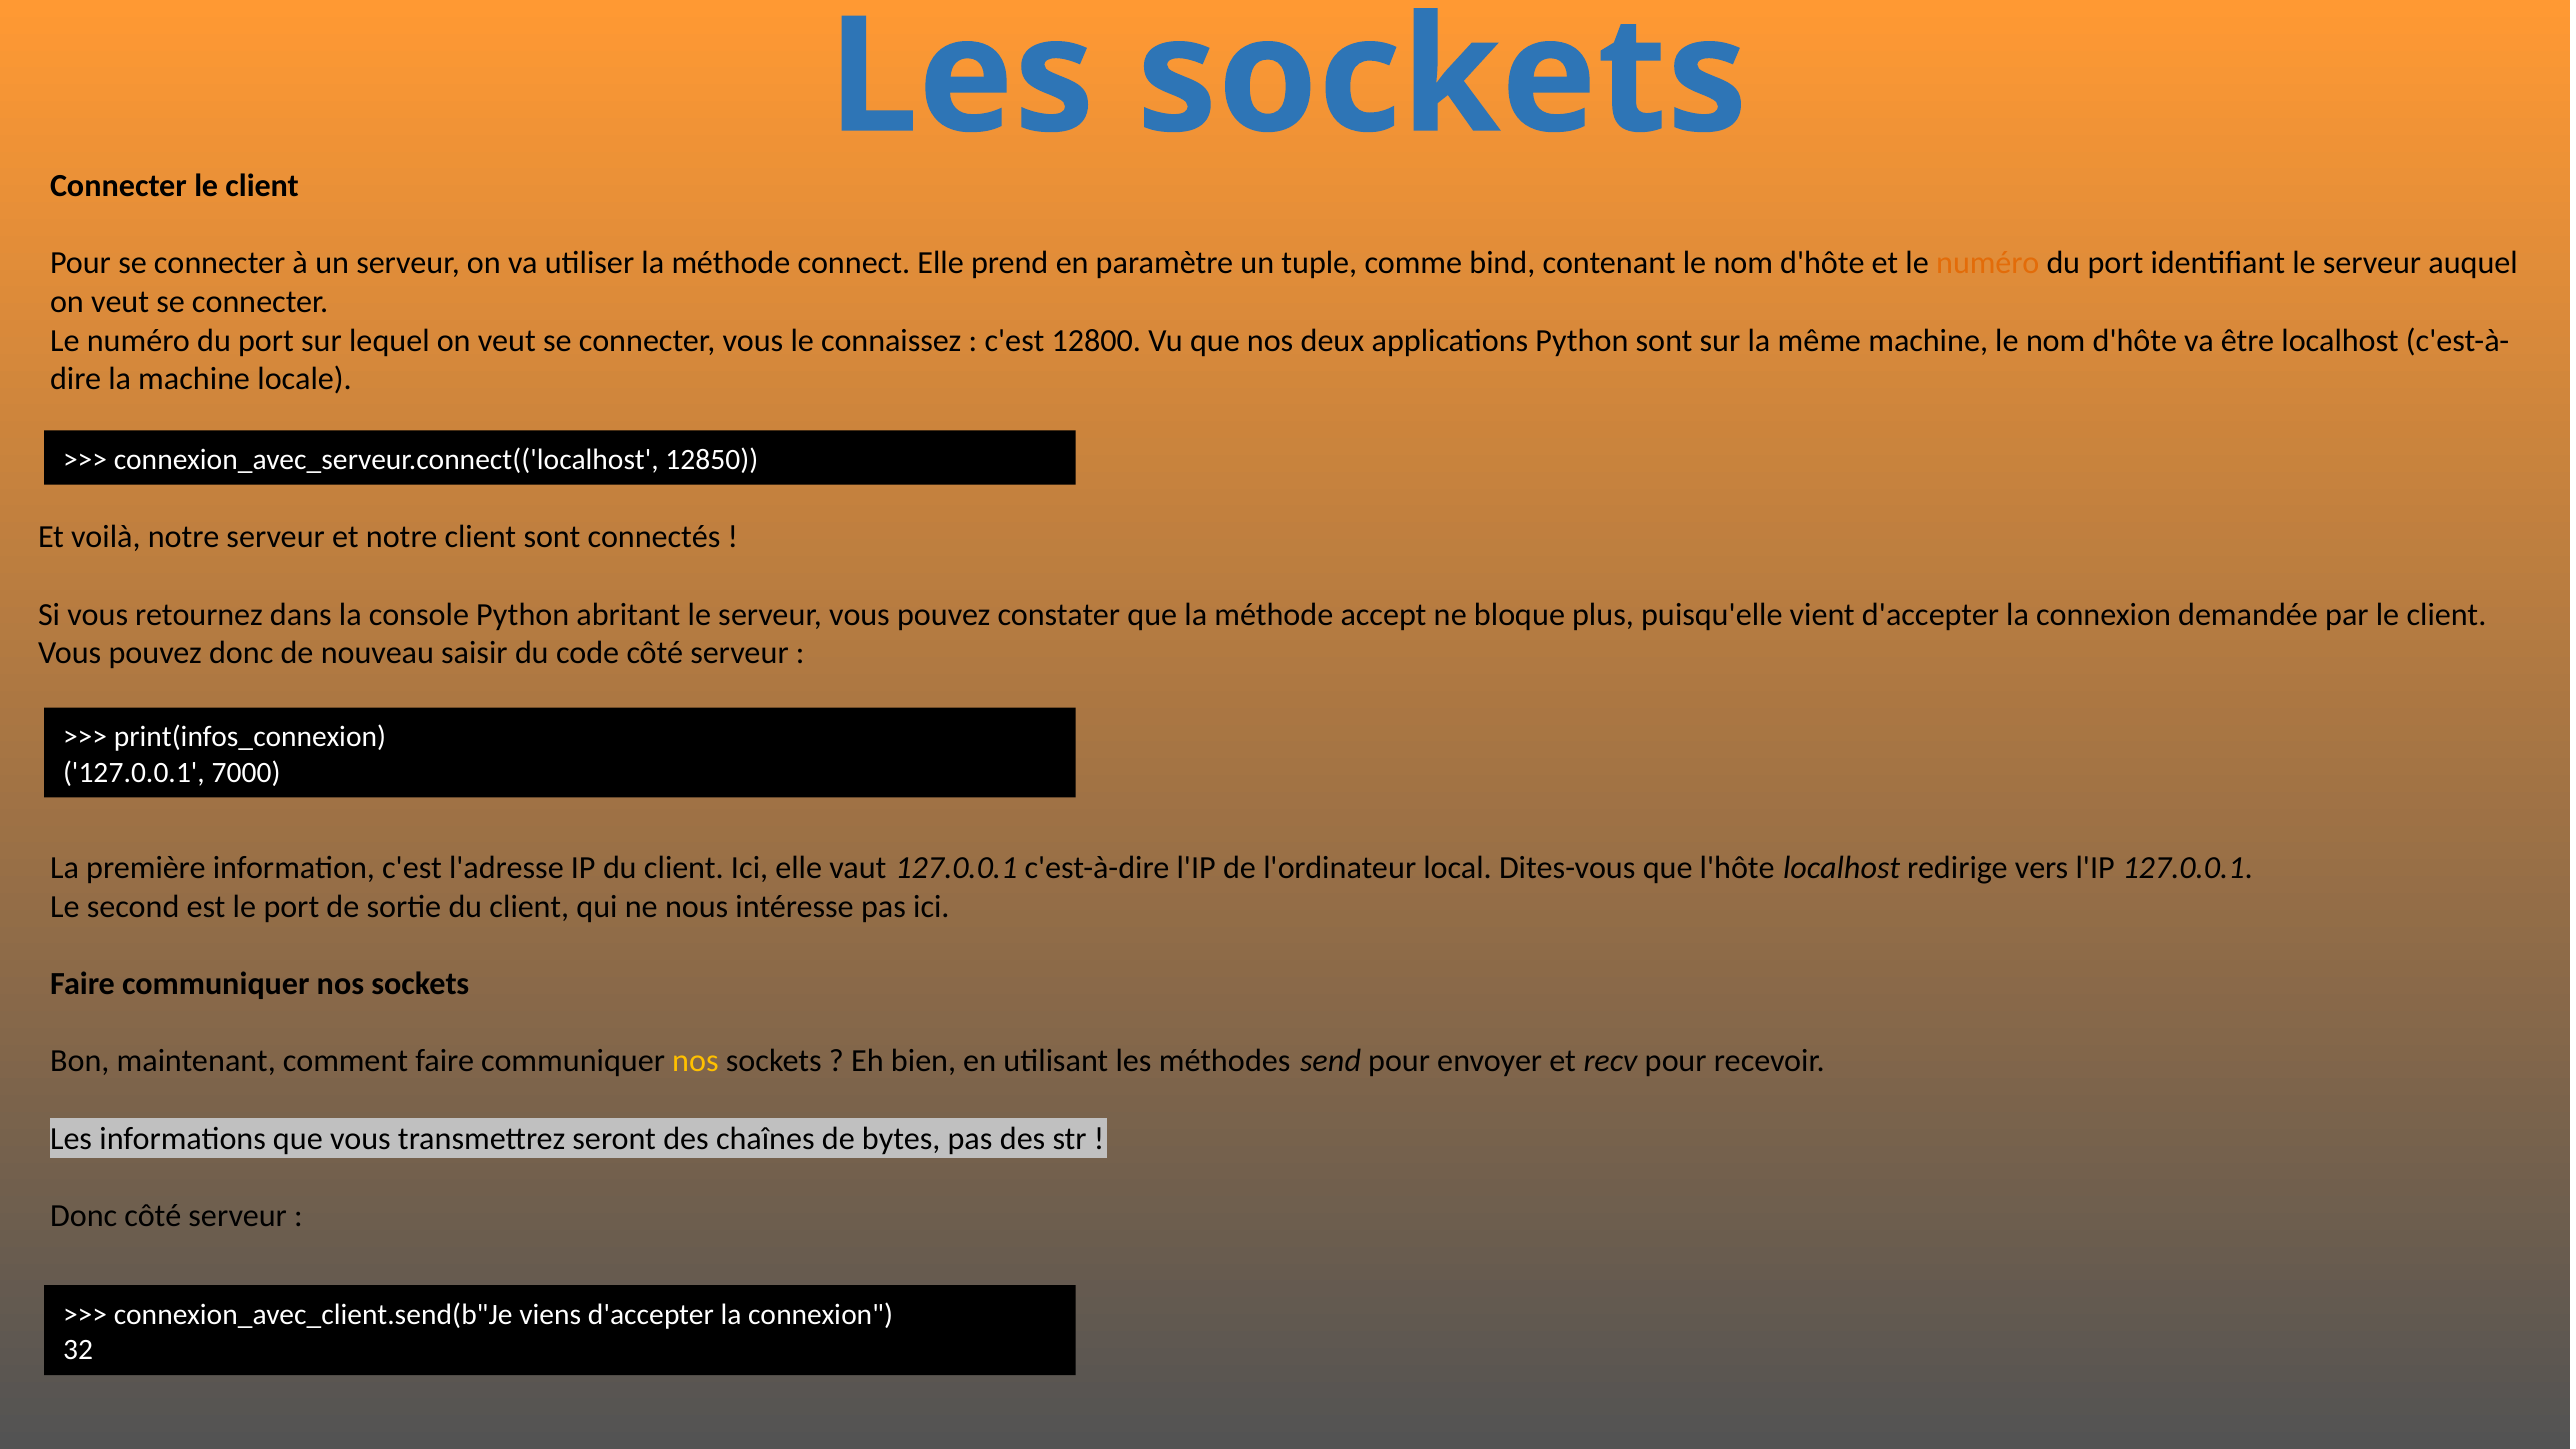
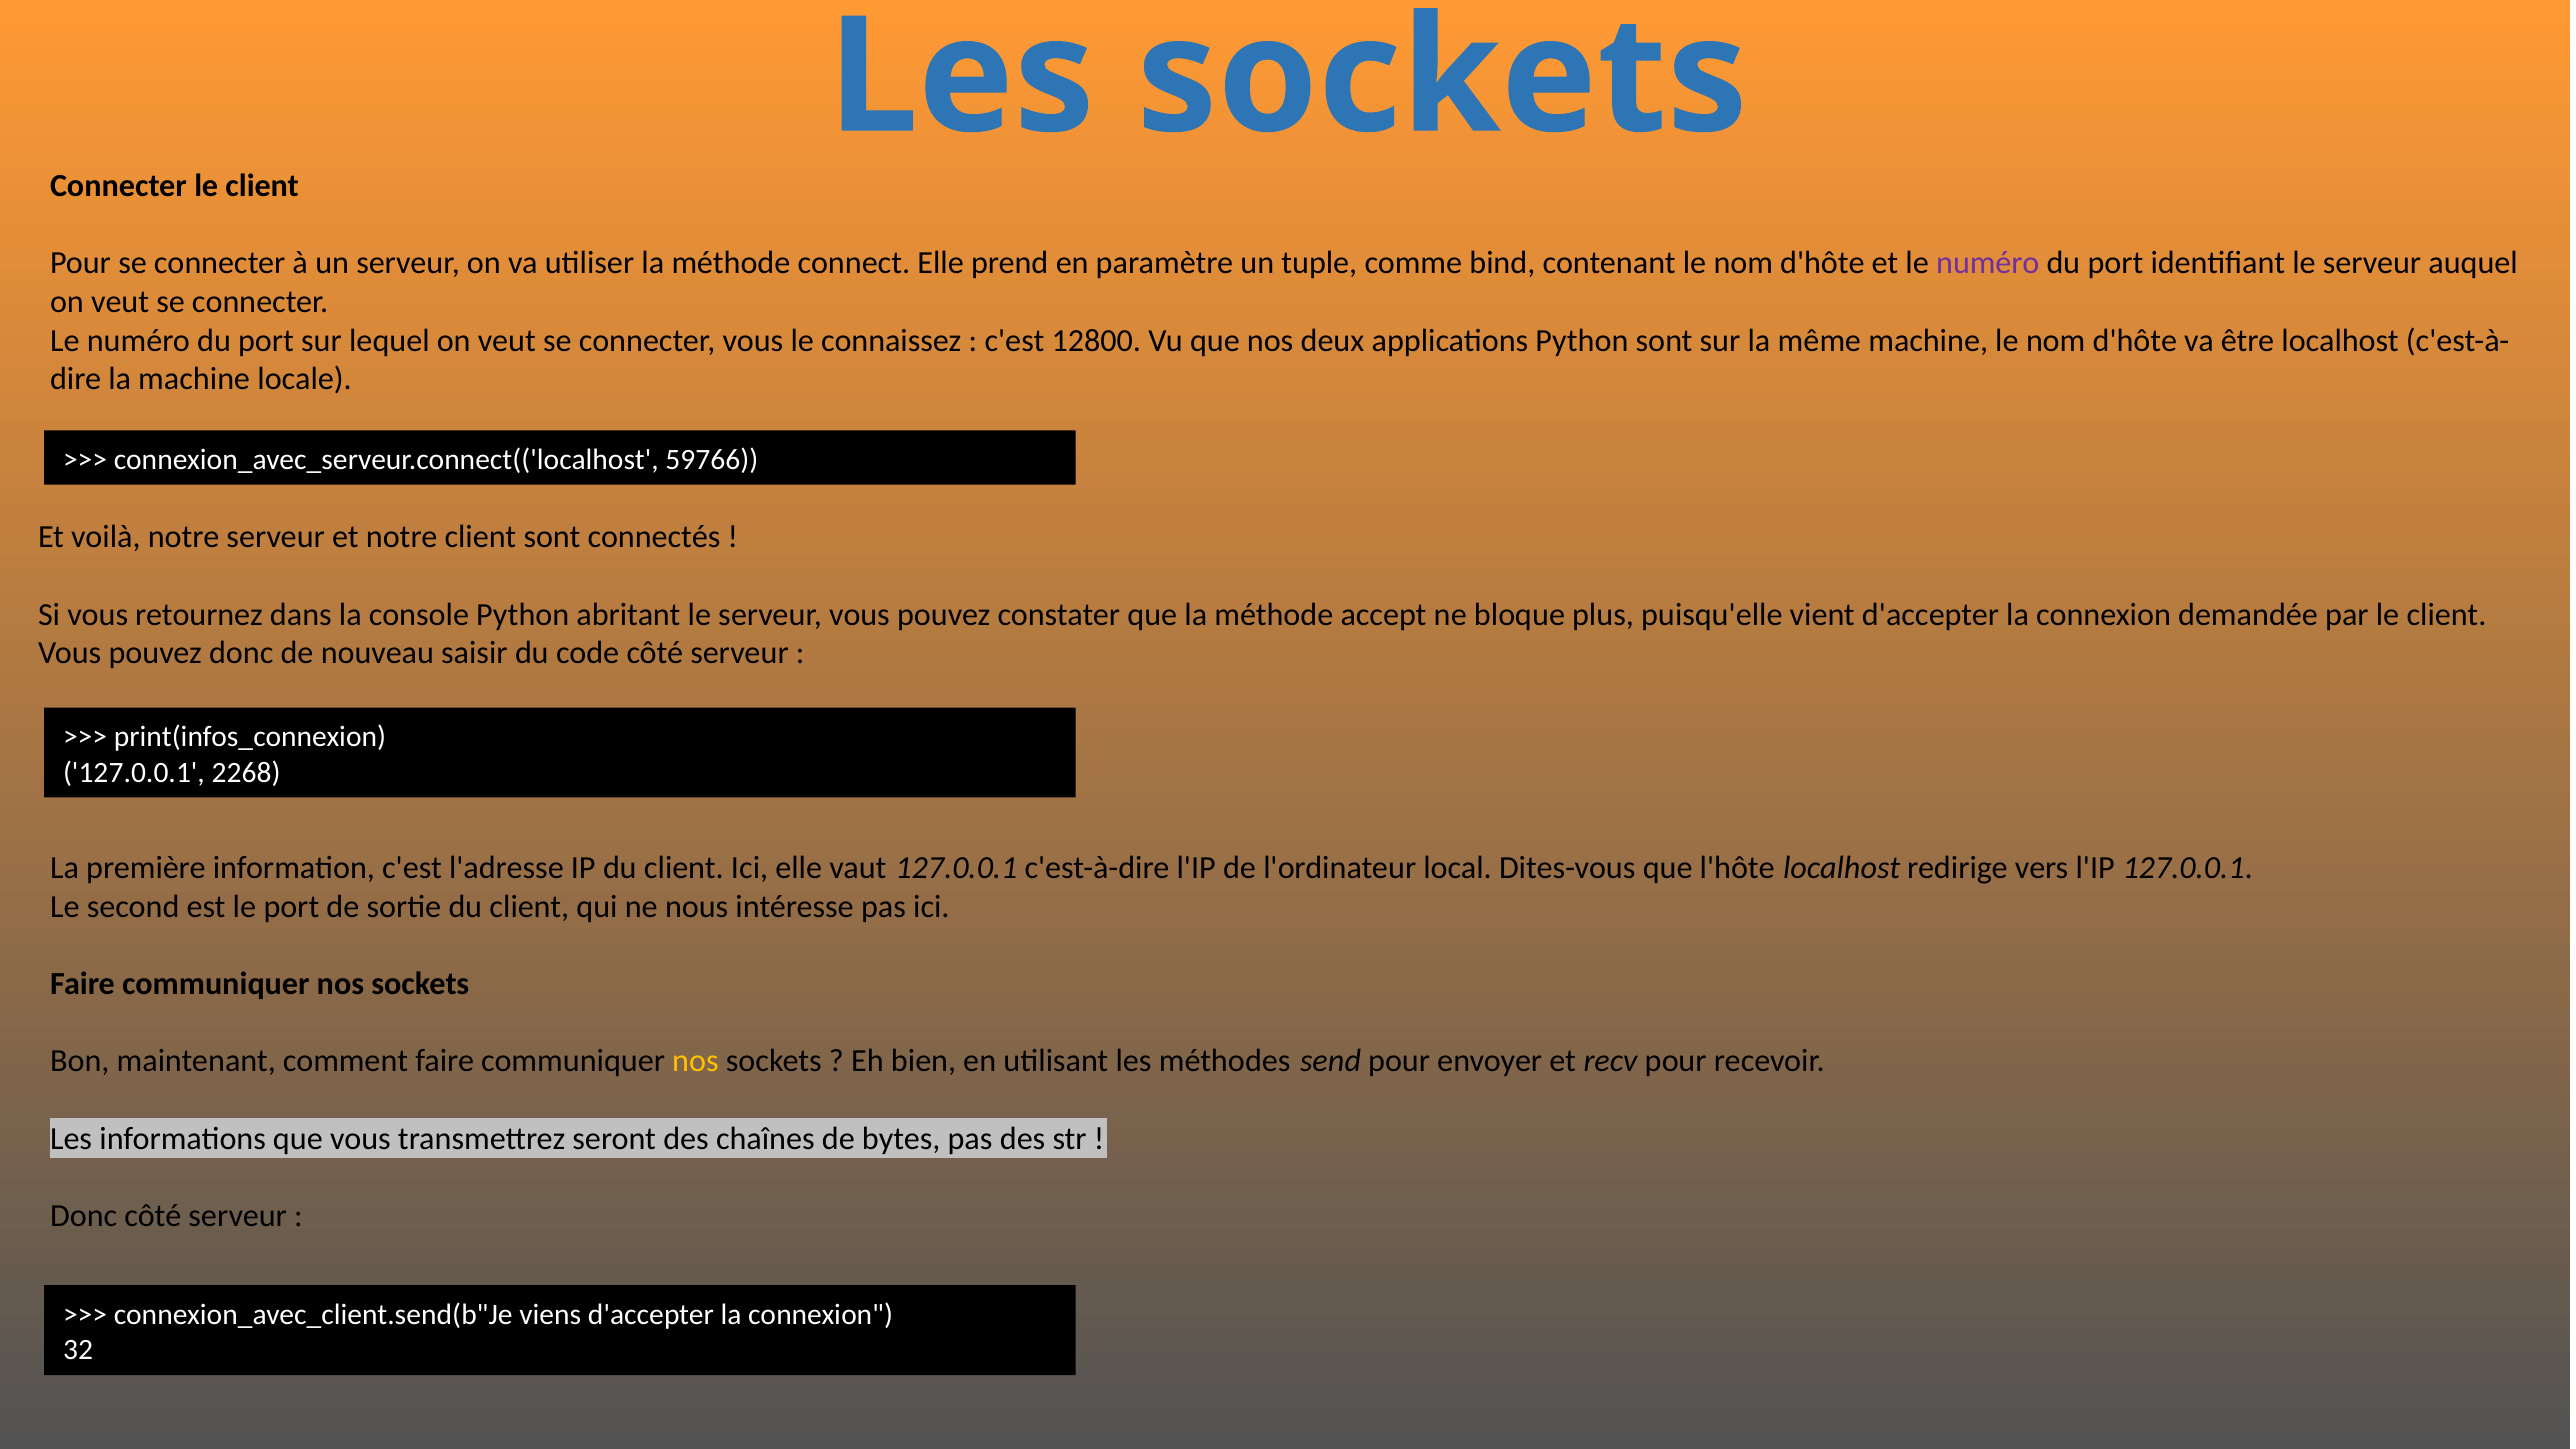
numéro colour: orange -> purple (1988, 263)
12850: 12850 -> 59766 (712, 460)
7000: 7000 -> 2268 (246, 772)
